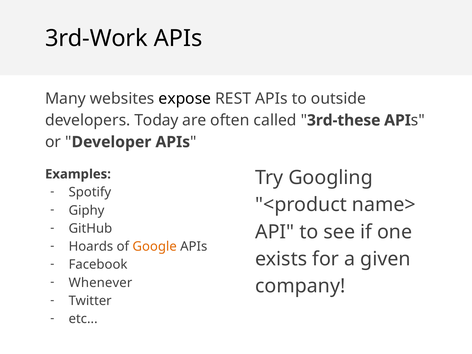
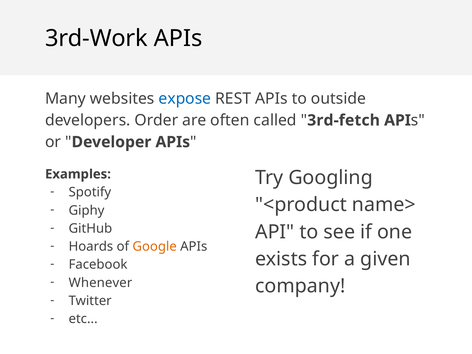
expose colour: black -> blue (185, 99)
Today: Today -> Order (156, 120)
3rd-these: 3rd-these -> 3rd-fetch (344, 120)
